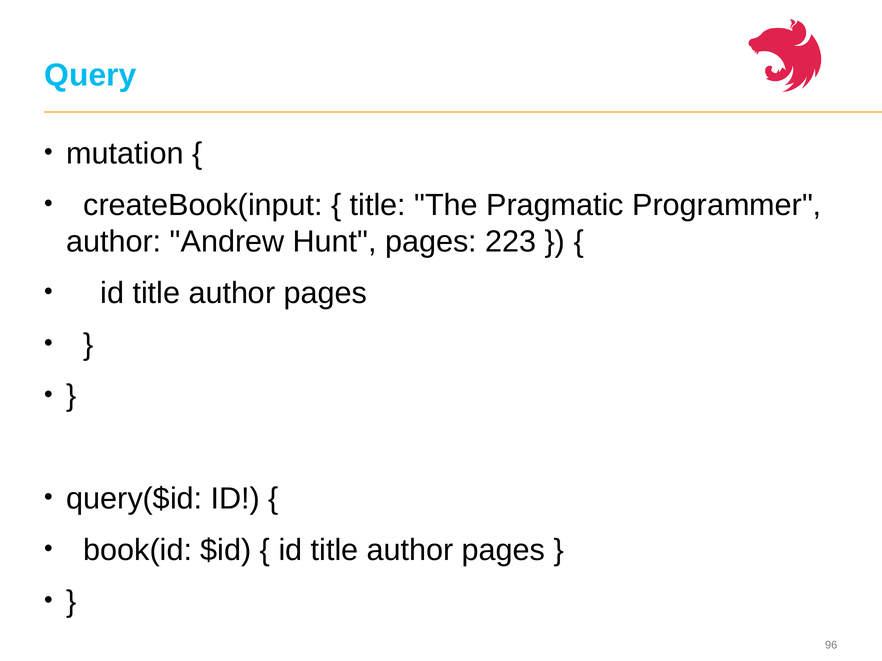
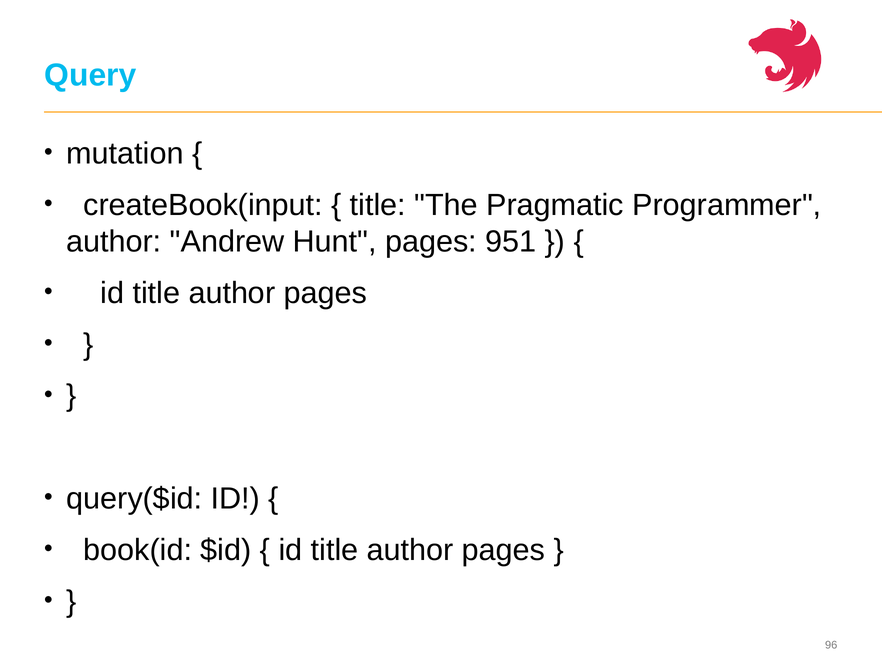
223: 223 -> 951 (511, 242)
